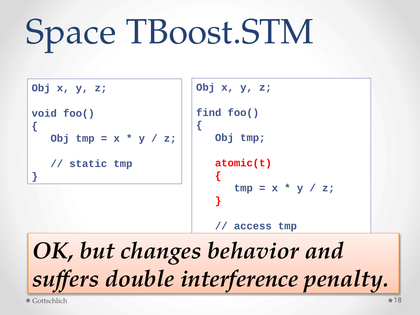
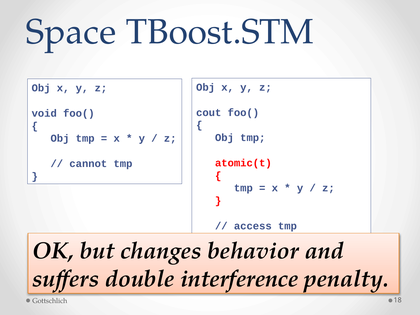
find: find -> cout (209, 113)
static: static -> cannot (88, 164)
